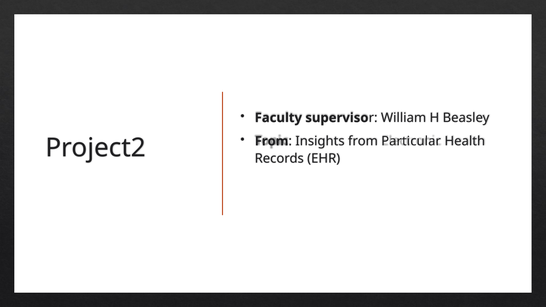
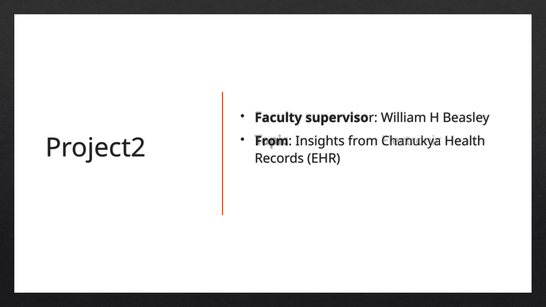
Particular: Particular -> Chanukya (411, 141)
